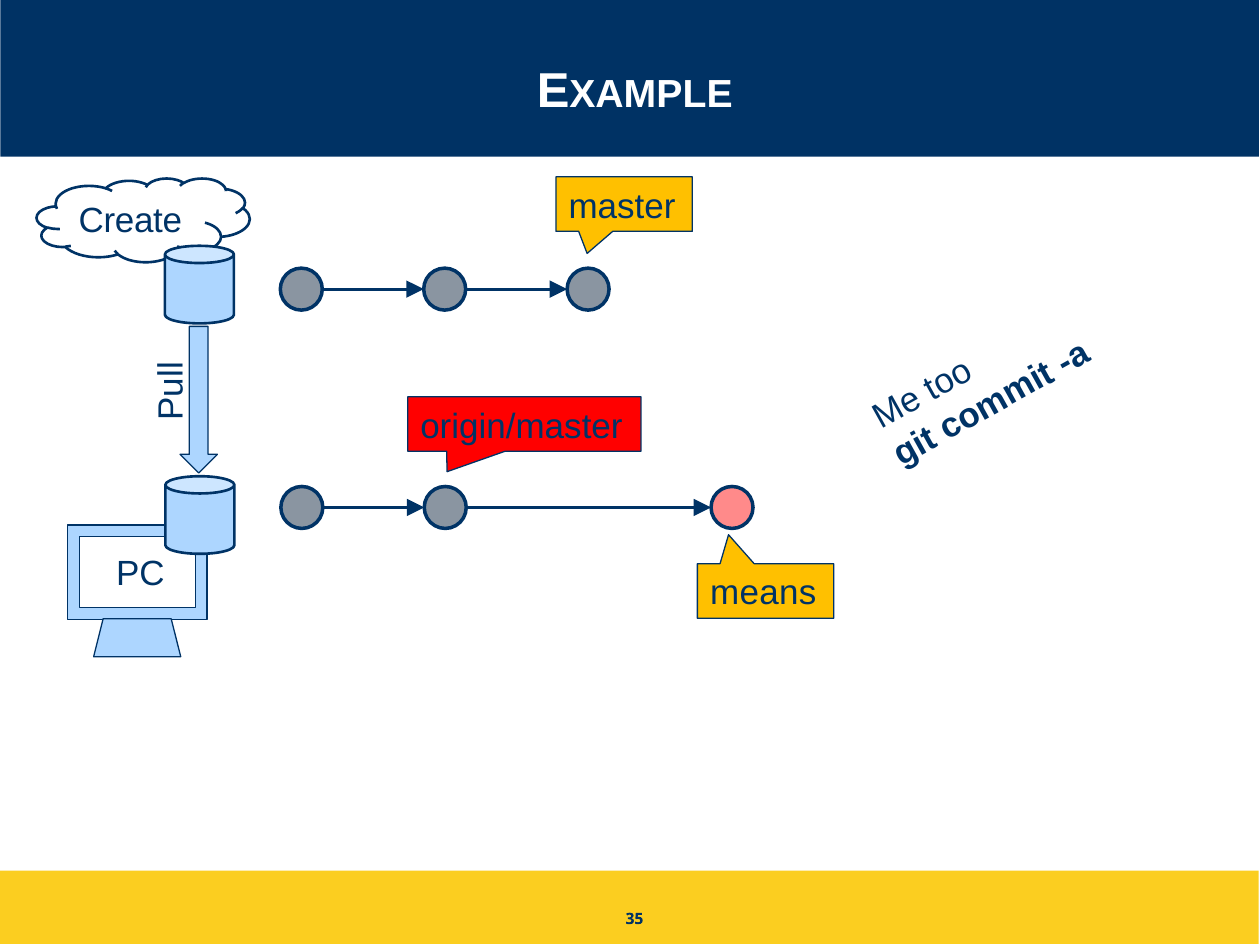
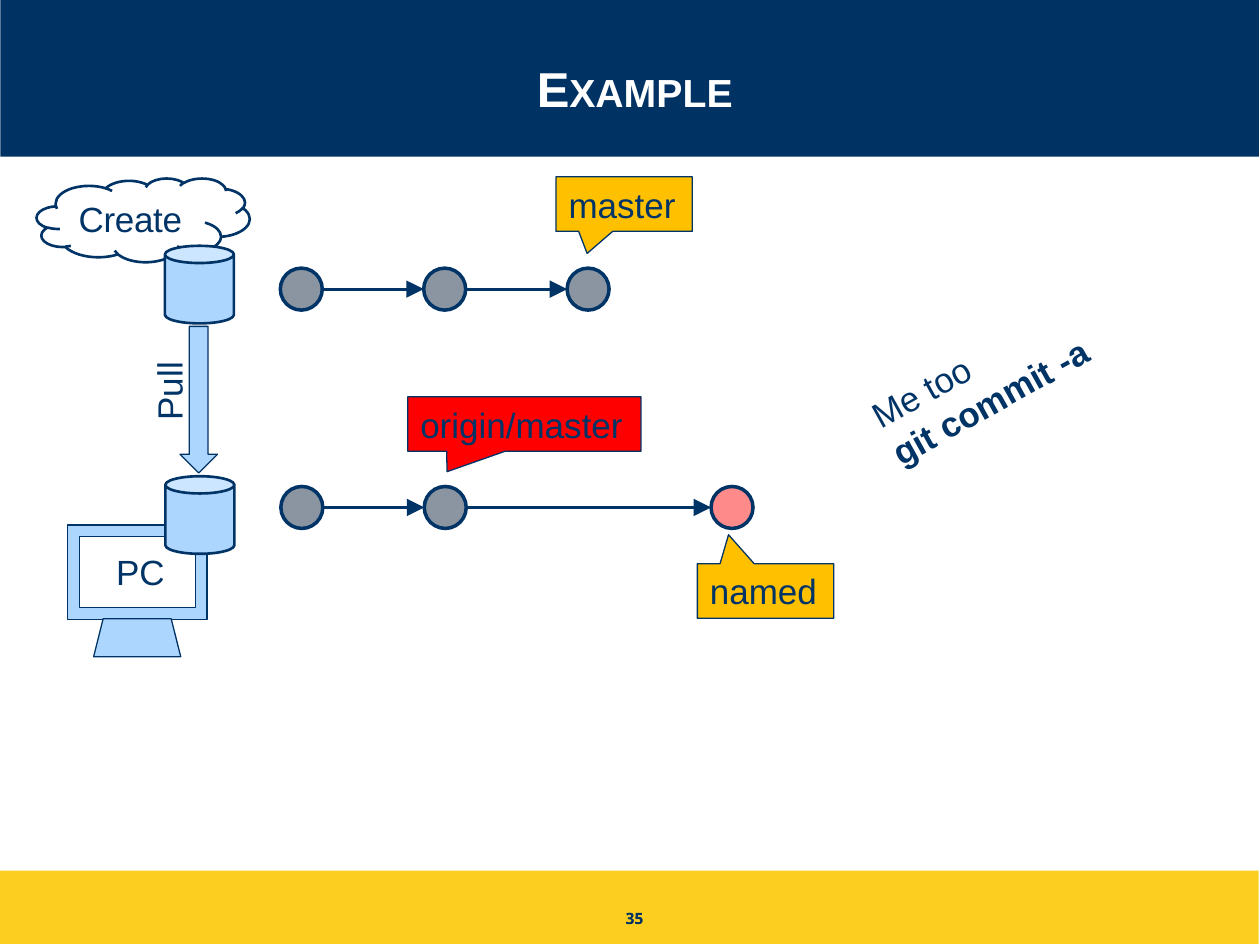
means: means -> named (763, 594)
